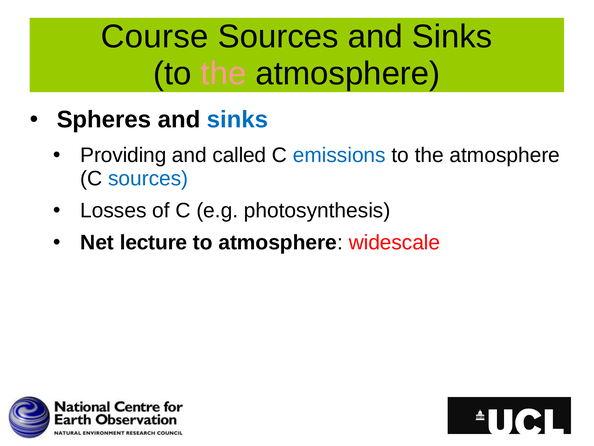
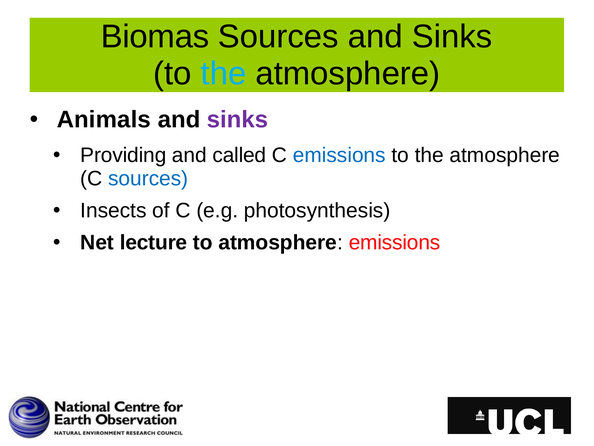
Course: Course -> Biomas (155, 37)
the colour: pink -> light blue (223, 73)
Spheres: Spheres -> Animals (104, 119)
sinks colour: blue -> purple (238, 119)
Losses: Losses -> Insects (113, 210)
atmosphere widescale: widescale -> emissions (395, 242)
